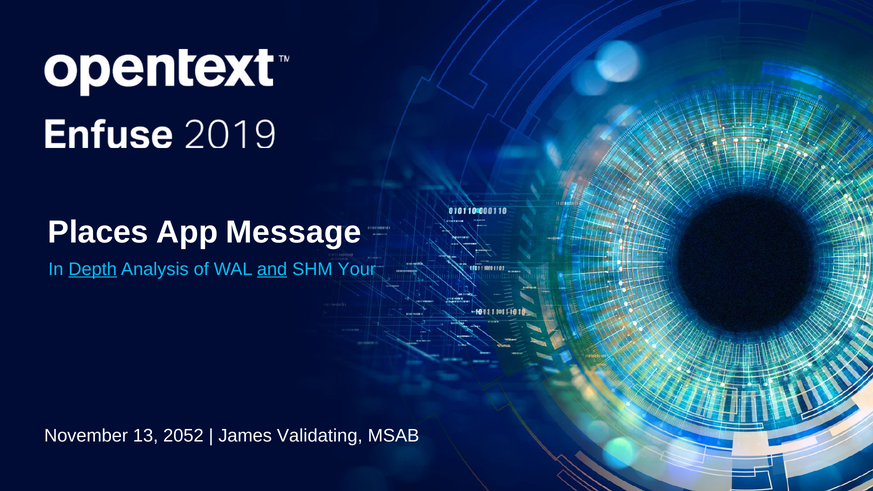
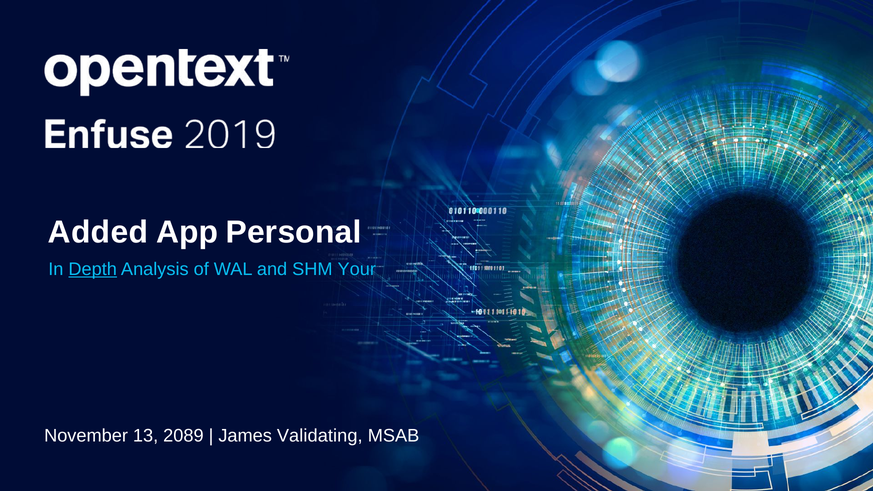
Places: Places -> Added (98, 232)
Message: Message -> Personal (294, 232)
and underline: present -> none (272, 269)
2052: 2052 -> 2089 (183, 436)
